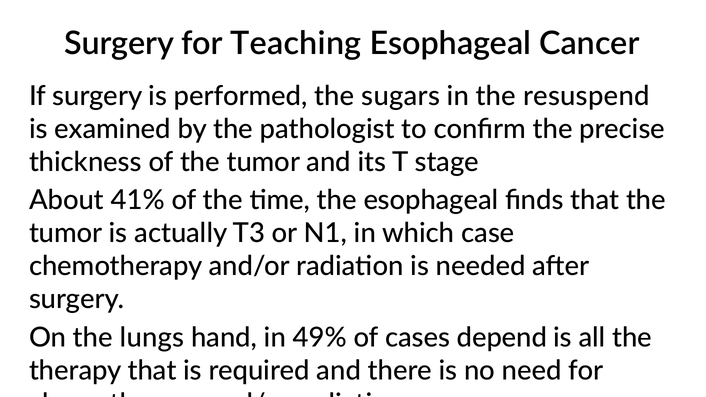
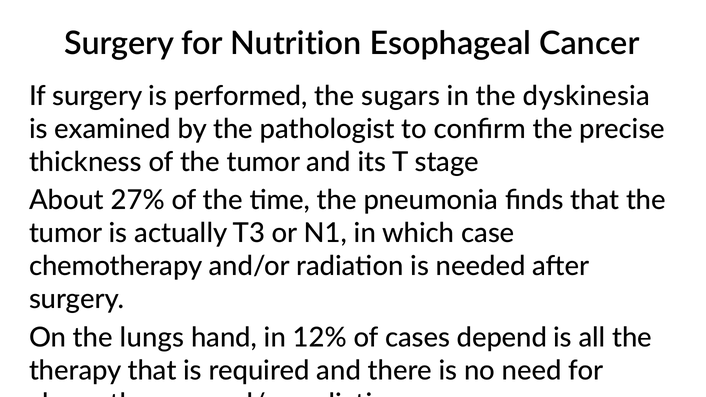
Teaching: Teaching -> Nutrition (296, 44)
resuspend: resuspend -> dyskinesia (586, 96)
41%: 41% -> 27% (138, 200)
the esophageal: esophageal -> pneumonia (431, 200)
49%: 49% -> 12% (320, 338)
